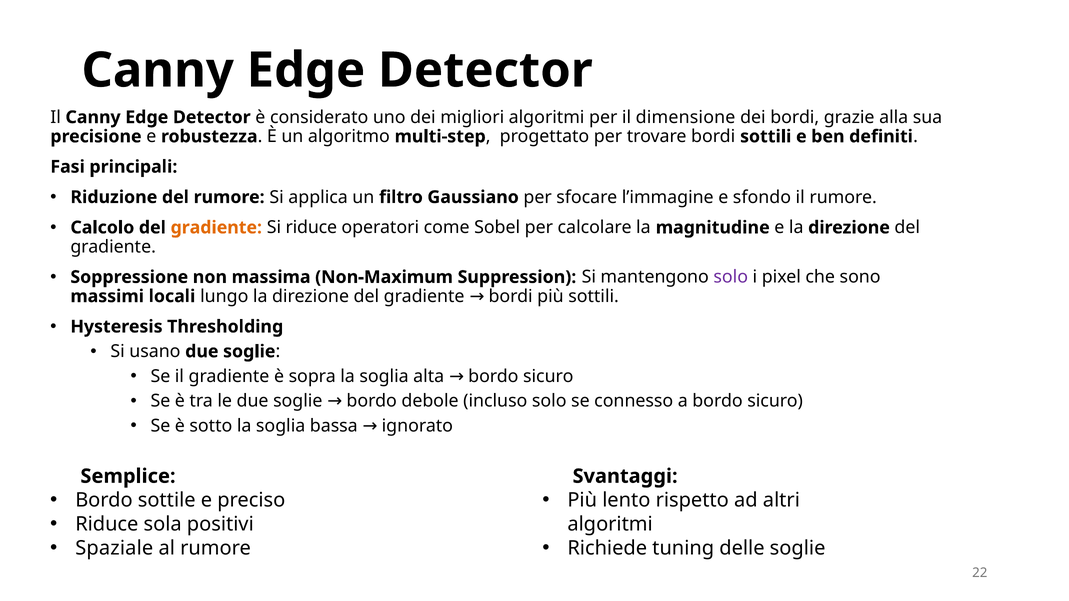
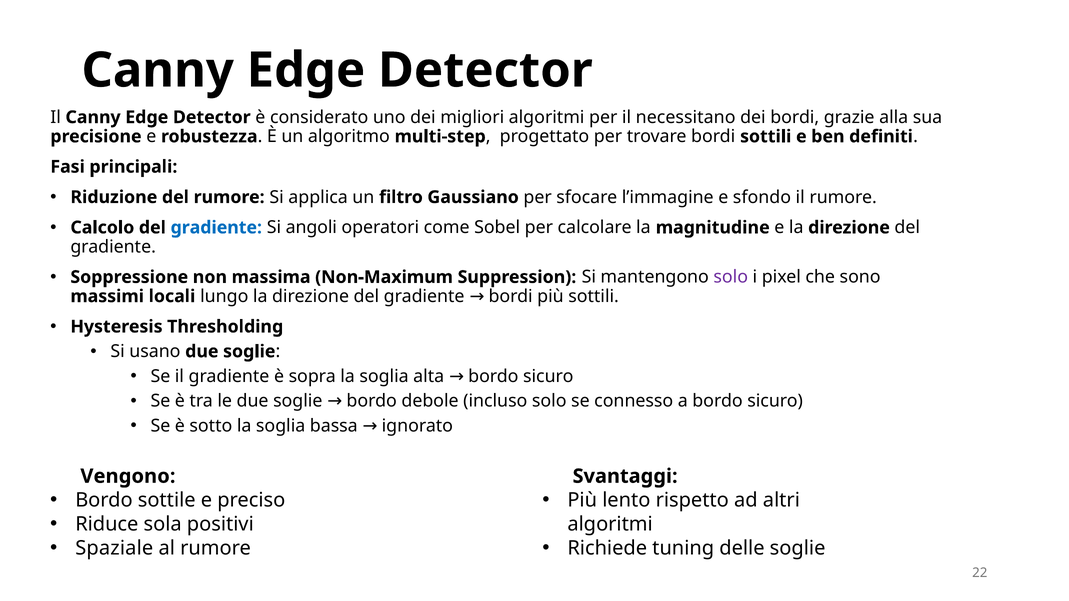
dimensione: dimensione -> necessitano (686, 117)
gradiente colour: orange -> blue (216, 228)
Si riduce: riduce -> angoli (311, 228)
Semplice: Semplice -> Vengono (128, 476)
